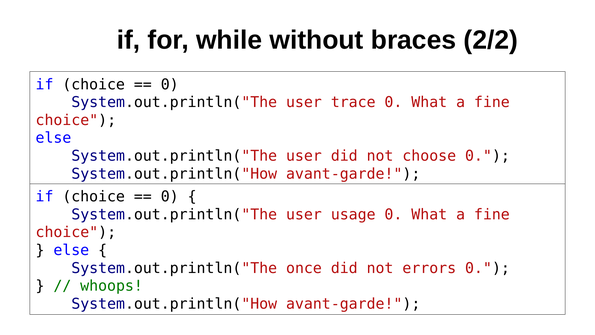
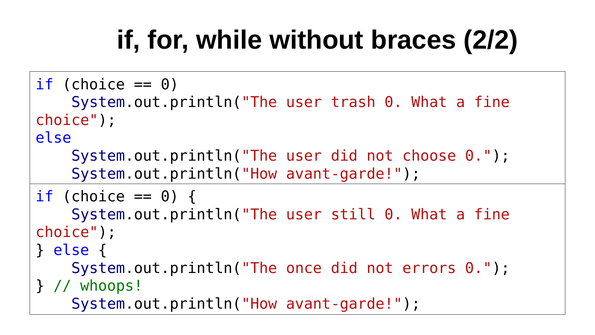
trace: trace -> trash (353, 102)
usage: usage -> still (353, 214)
